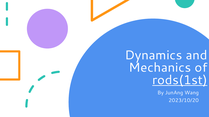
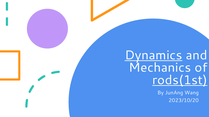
Dynamics underline: none -> present (153, 55)
